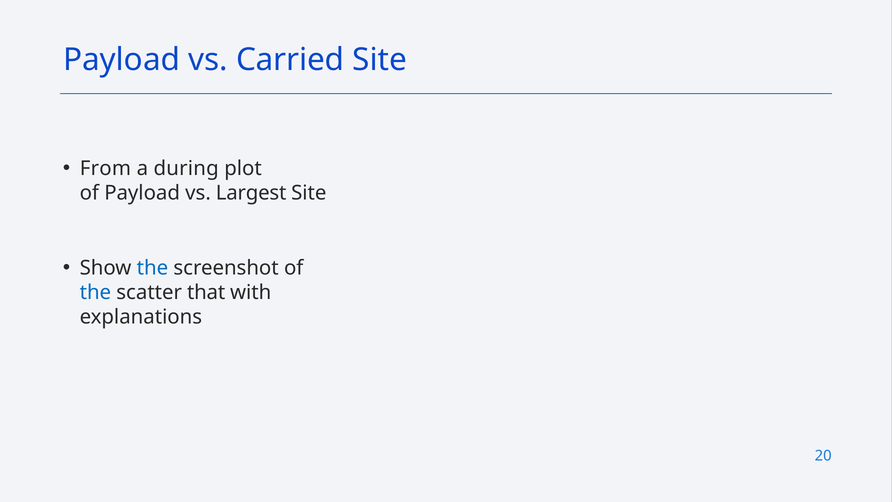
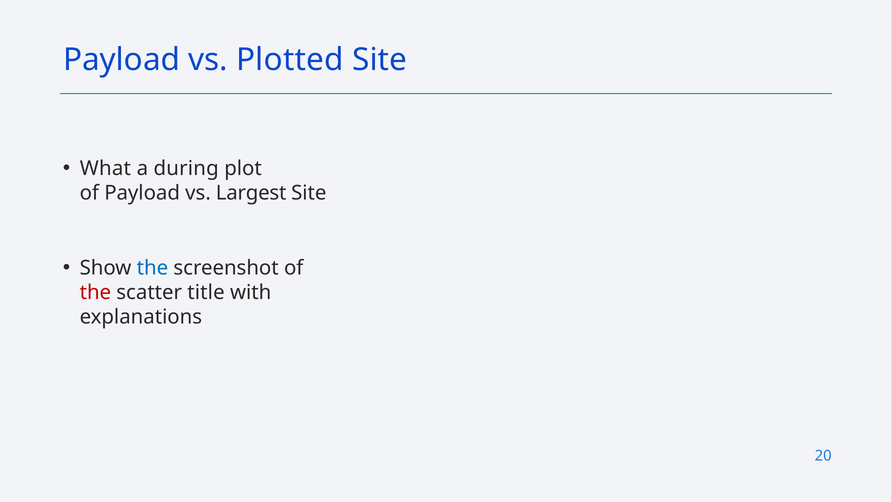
Carried: Carried -> Plotted (290, 60)
From: From -> What (105, 168)
the colour: blue -> red (95, 292)
that: that -> title (206, 292)
